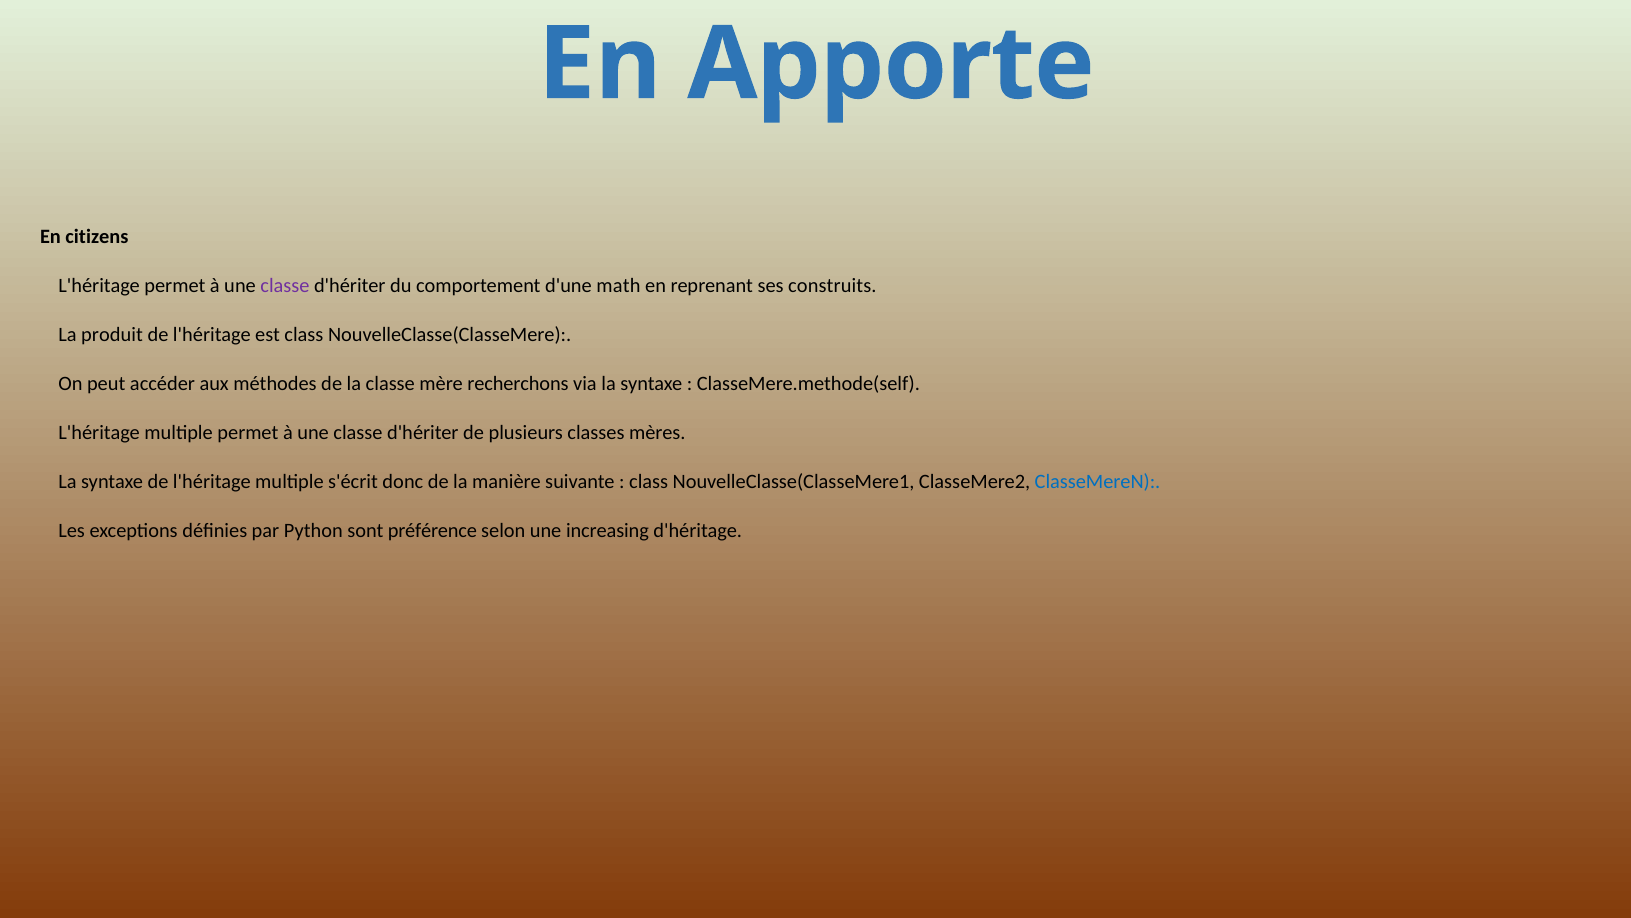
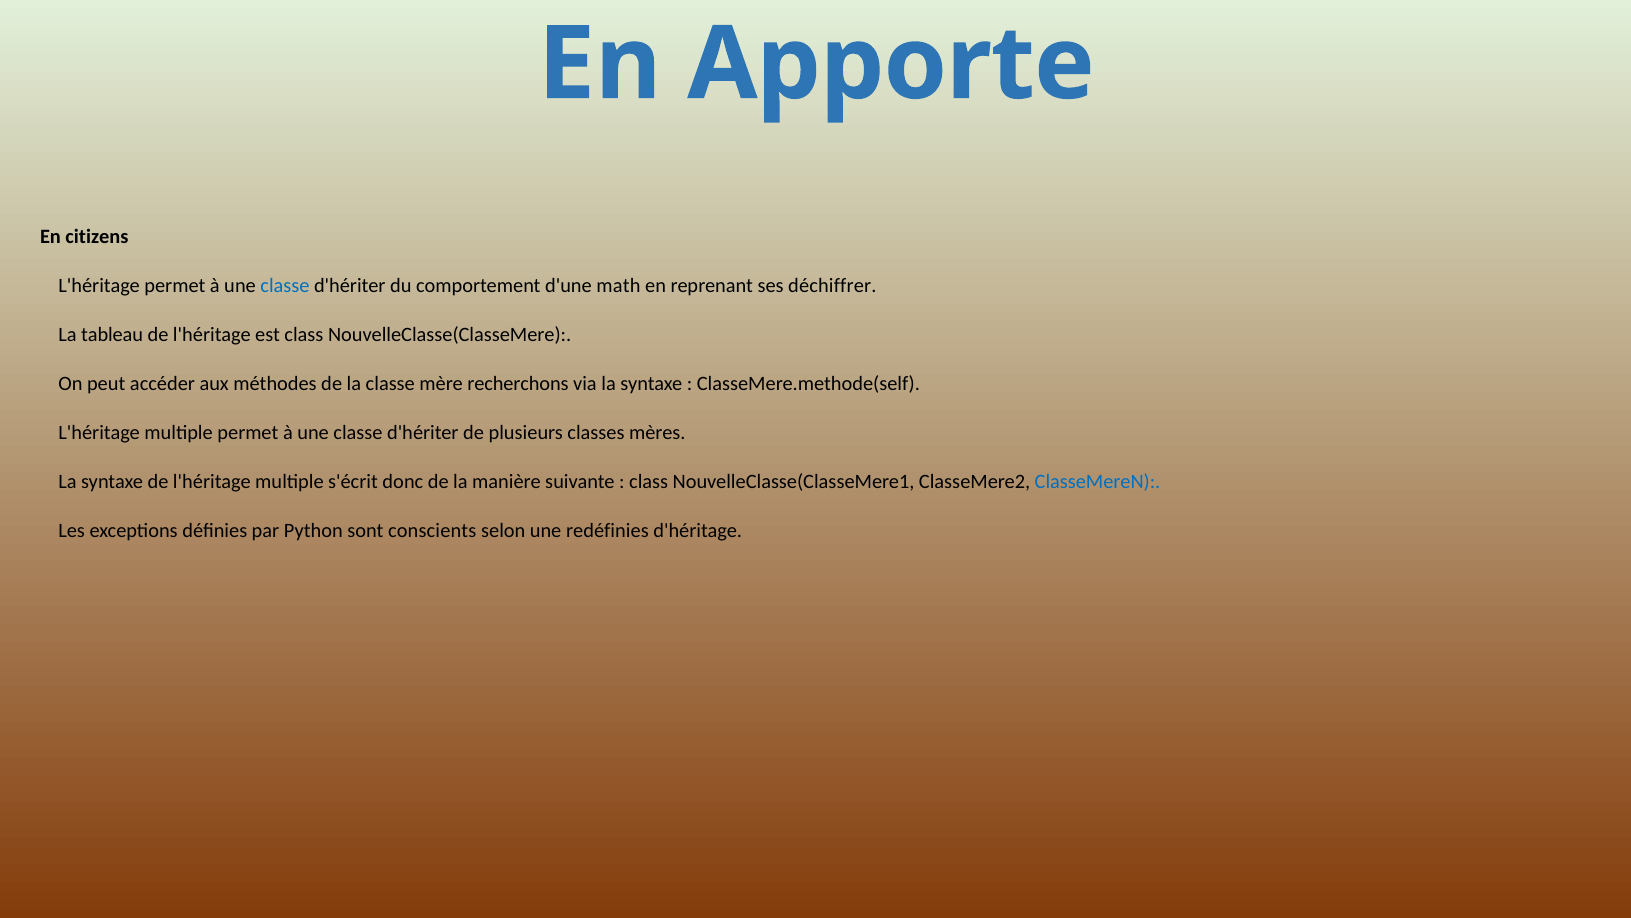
classe colour: purple -> blue (285, 285)
construits: construits -> déchiffrer (832, 285)
produit: produit -> tableau (112, 334)
préférence: préférence -> conscients (432, 530)
increasing: increasing -> redéfinies (607, 530)
